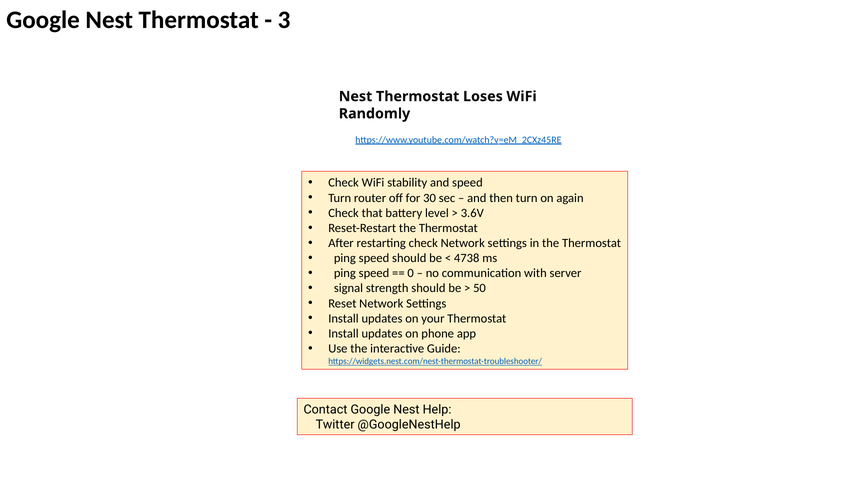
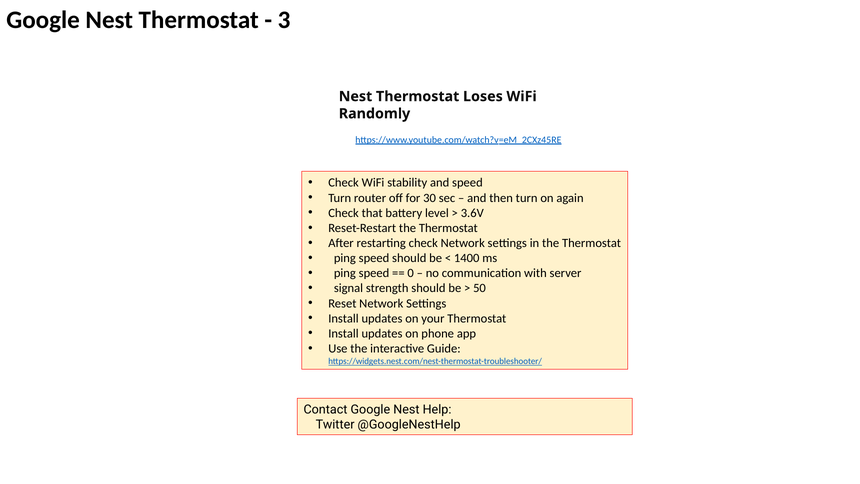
4738: 4738 -> 1400 (467, 258)
